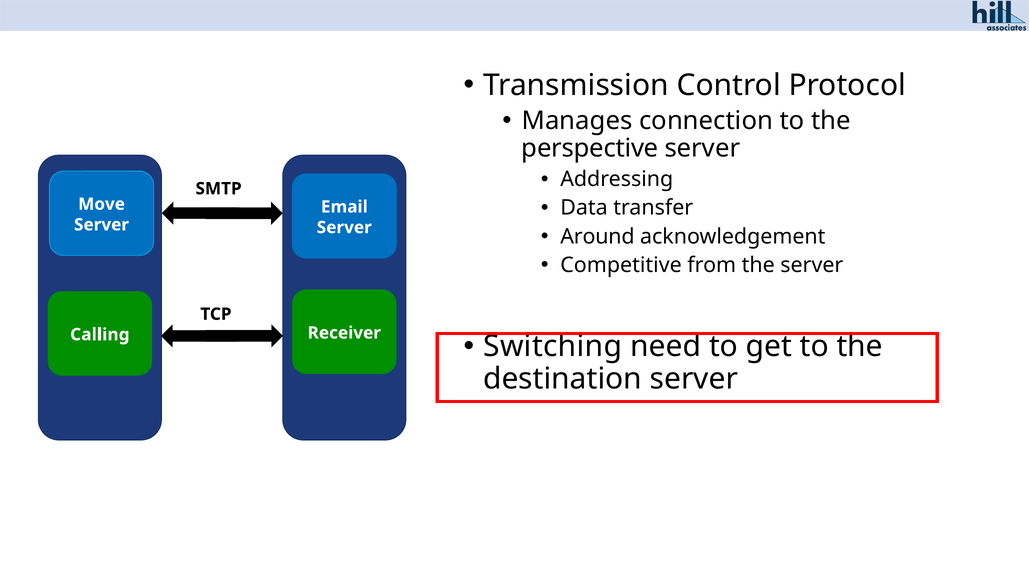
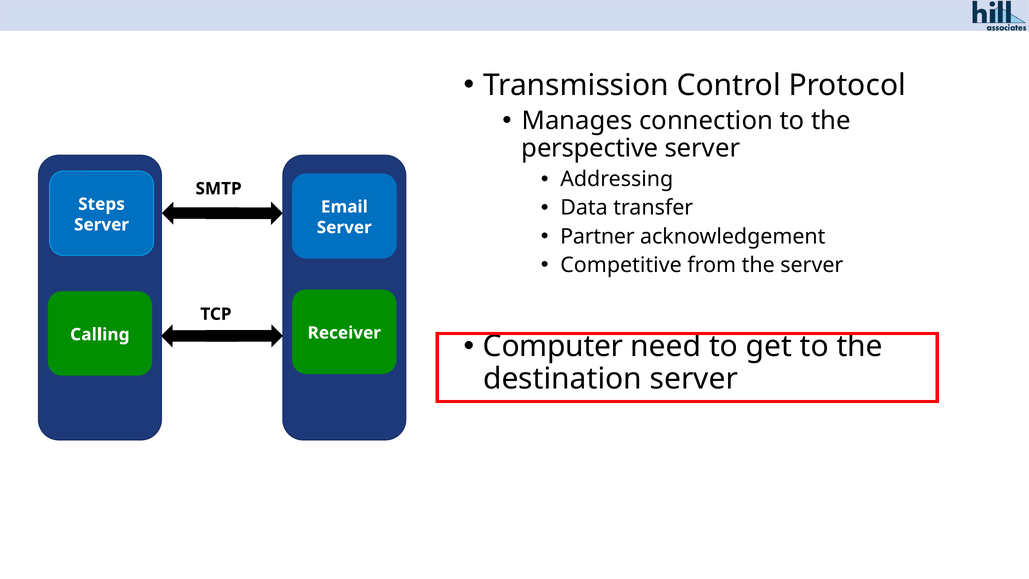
Move: Move -> Steps (102, 204)
Around: Around -> Partner (597, 236)
Switching: Switching -> Computer (553, 346)
